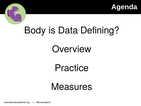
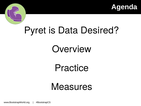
Body: Body -> Pyret (35, 30)
Defining: Defining -> Desired (100, 30)
